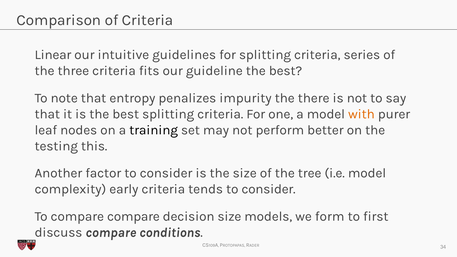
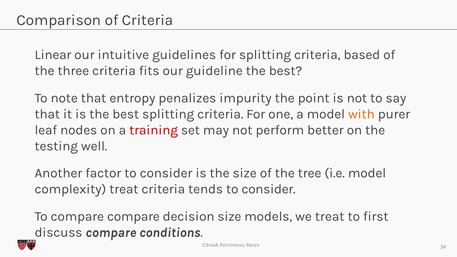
series: series -> based (362, 55)
there: there -> point (314, 98)
training colour: black -> red (154, 130)
this: this -> well (94, 146)
complexity early: early -> treat (124, 189)
we form: form -> treat (330, 217)
